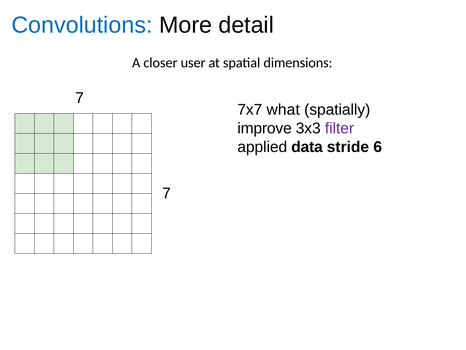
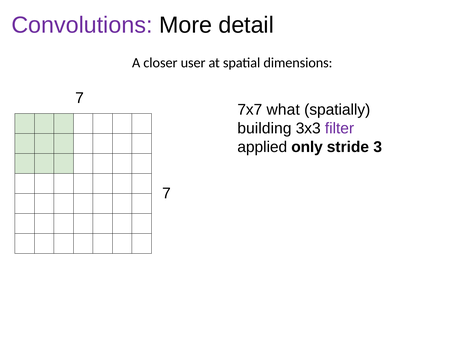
Convolutions colour: blue -> purple (82, 25)
improve: improve -> building (264, 128)
data: data -> only (307, 147)
6: 6 -> 3 (378, 147)
